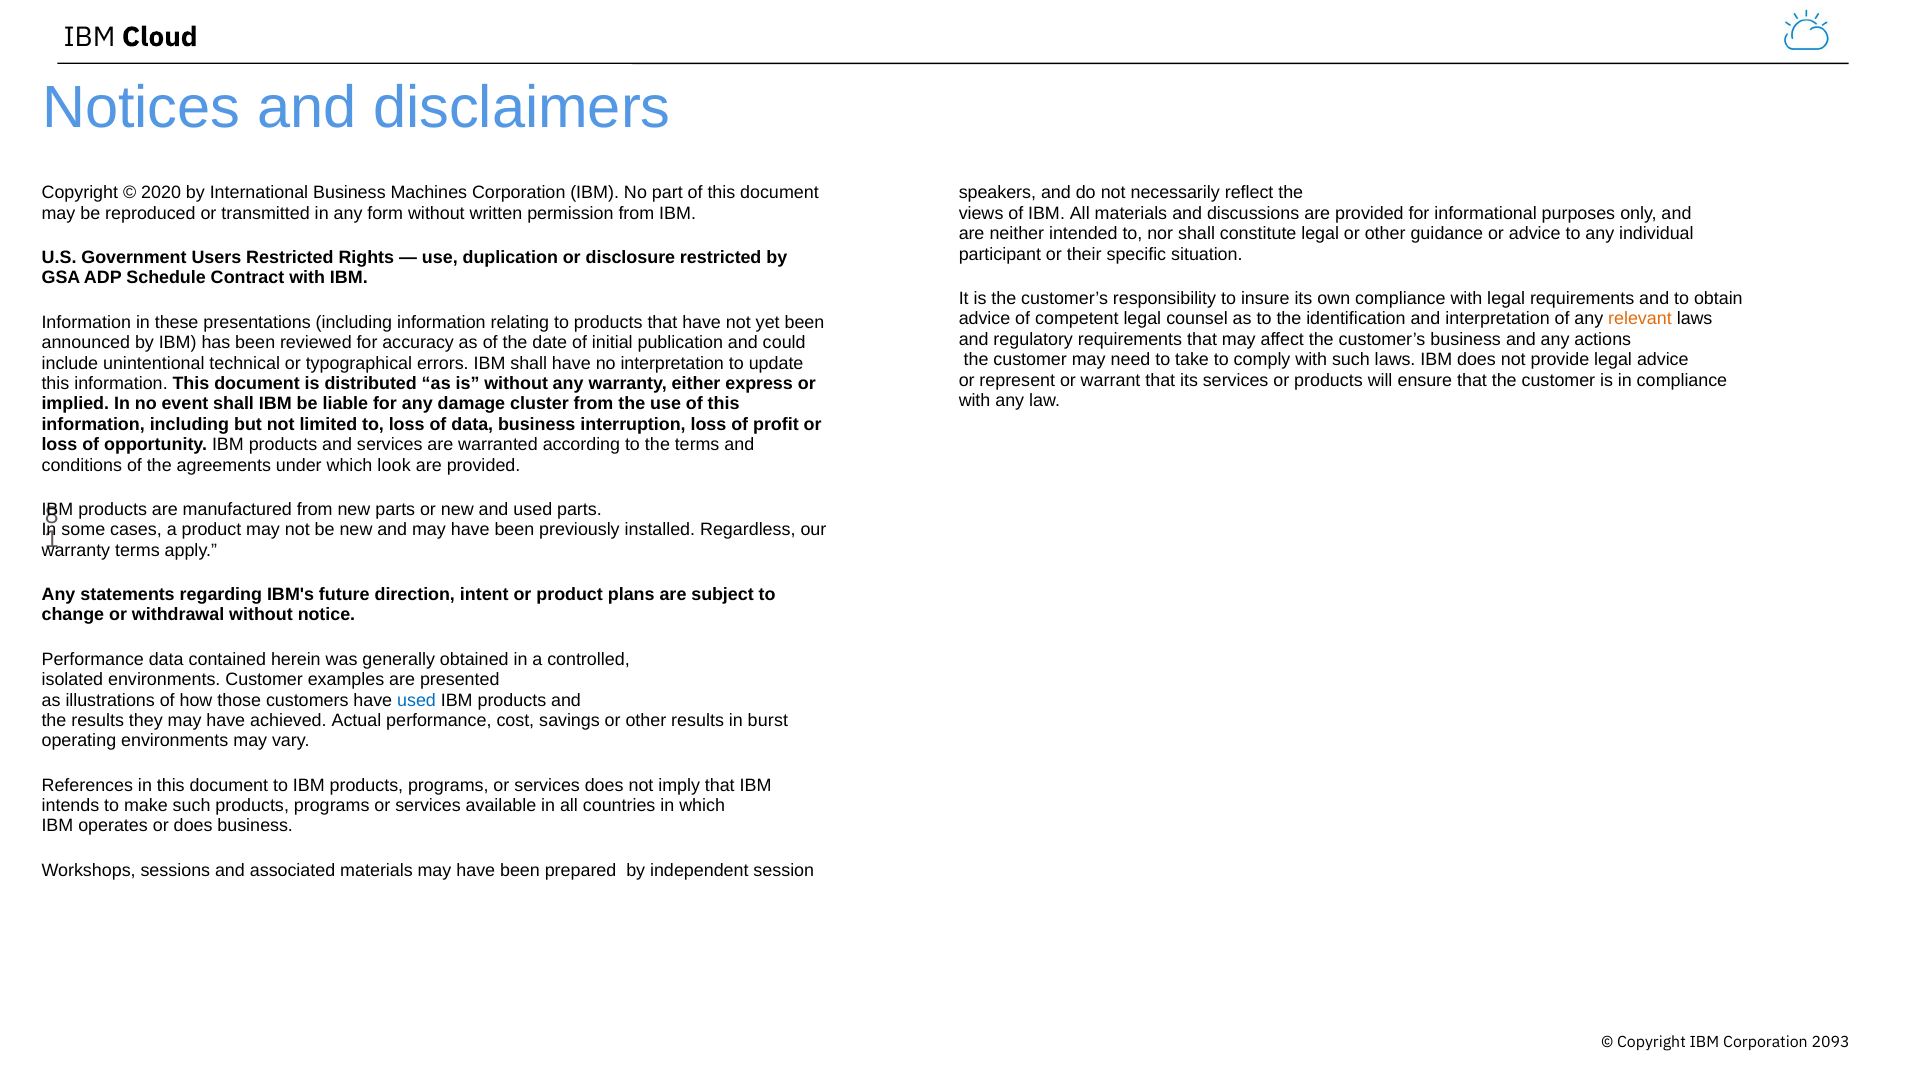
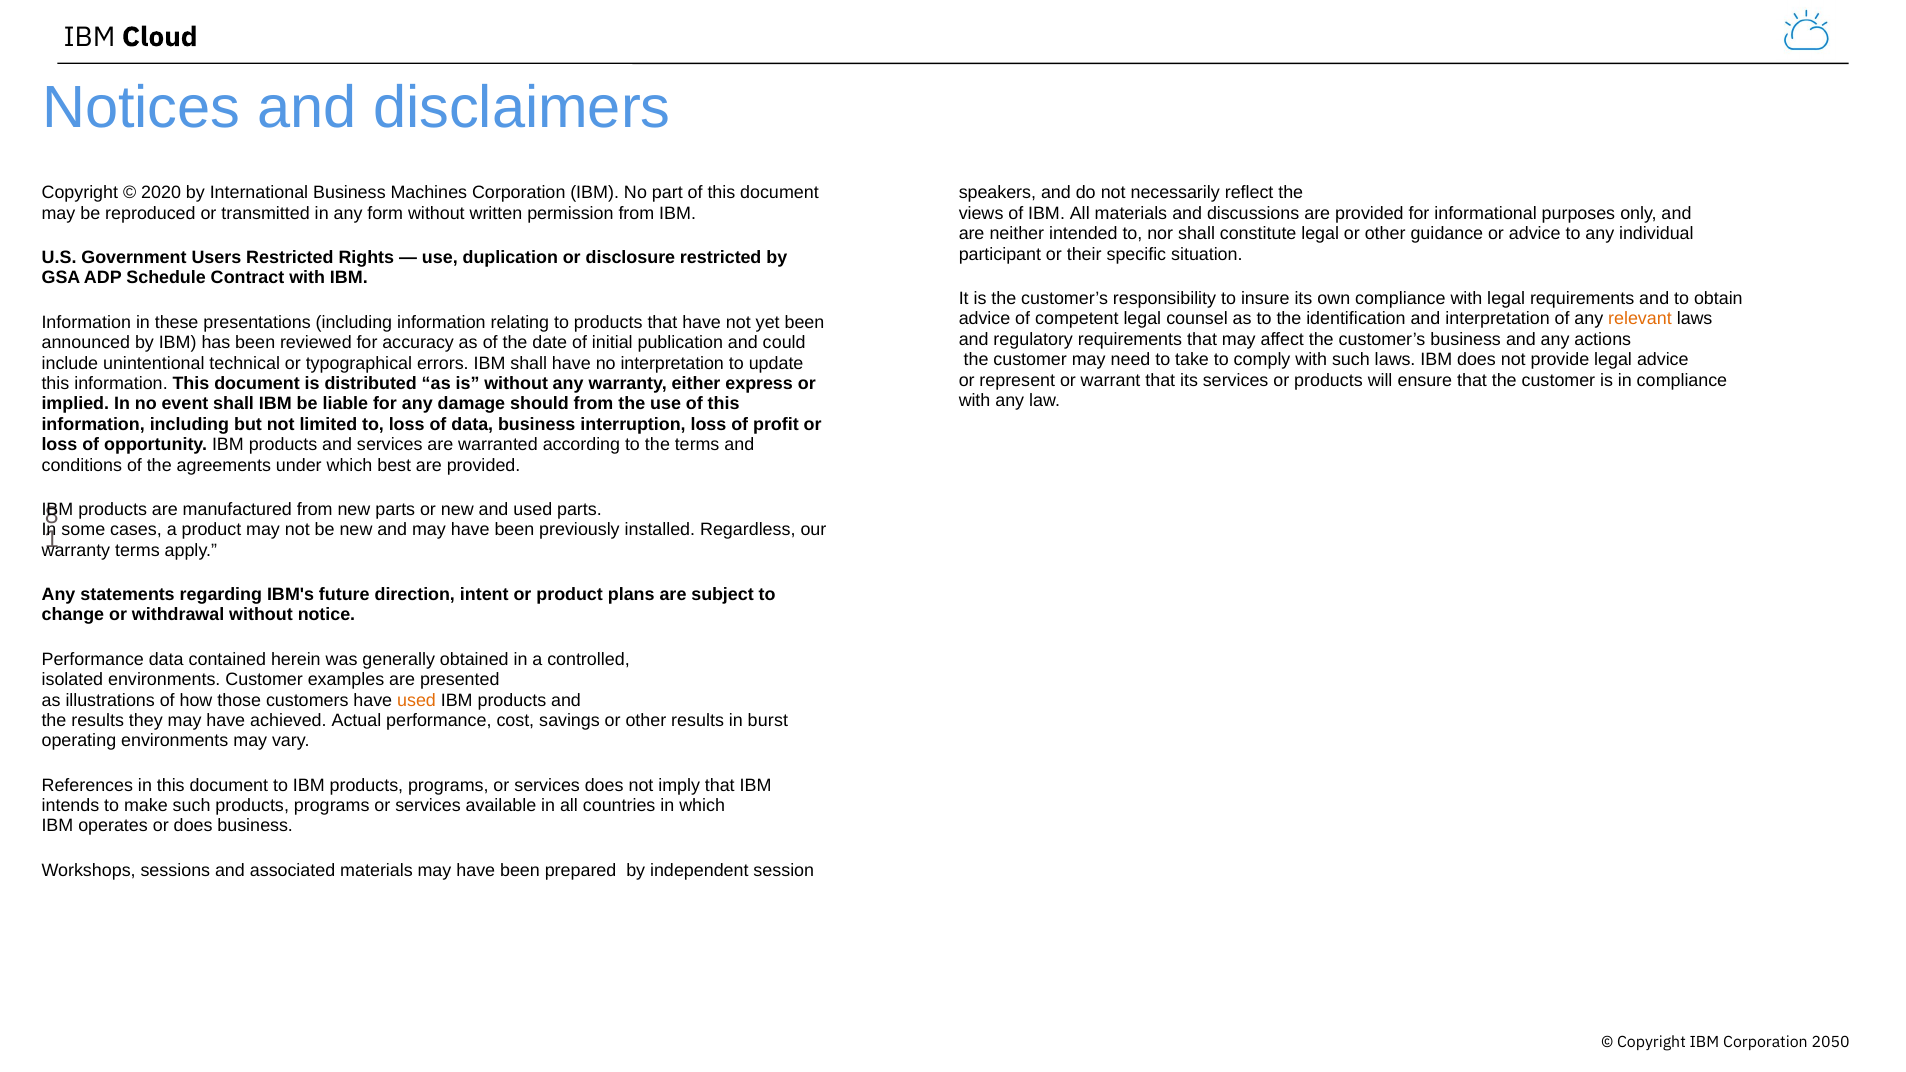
cluster: cluster -> should (540, 404)
look: look -> best (394, 465)
used colour: blue -> orange (417, 700)
2093: 2093 -> 2050 (1831, 1042)
